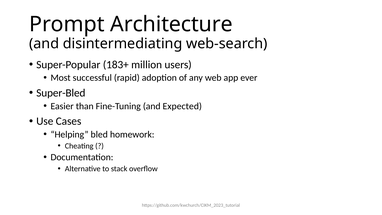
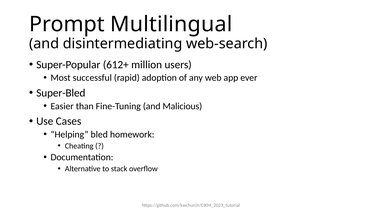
Architecture: Architecture -> Multilingual (171, 24)
183+: 183+ -> 612+ (116, 65)
Expected: Expected -> Malicious (182, 106)
